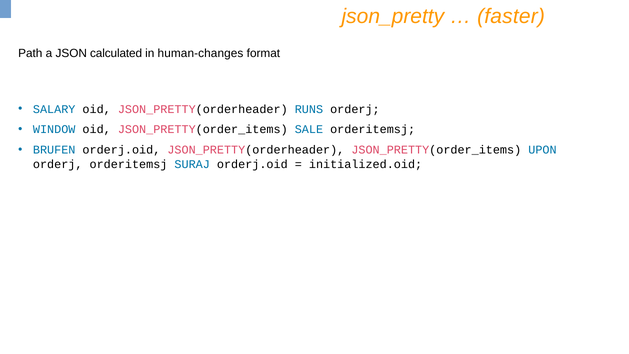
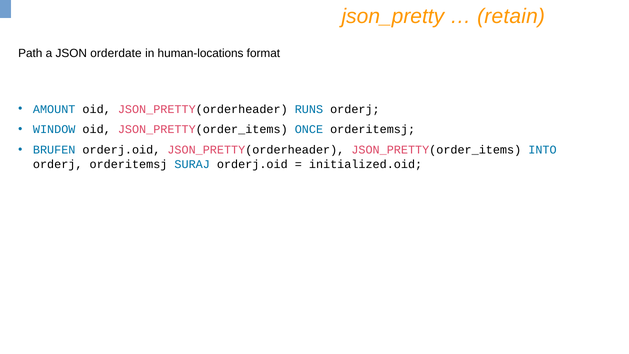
faster: faster -> retain (511, 16)
calculated: calculated -> orderdate (116, 53)
human-changes: human-changes -> human-locations (201, 53)
SALARY: SALARY -> AMOUNT (54, 109)
SALE: SALE -> ONCE (309, 130)
UPON: UPON -> INTO (542, 150)
